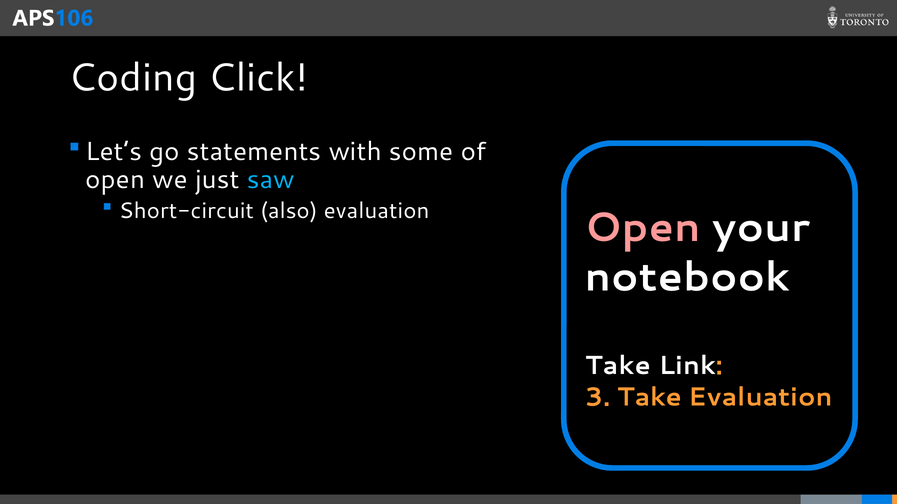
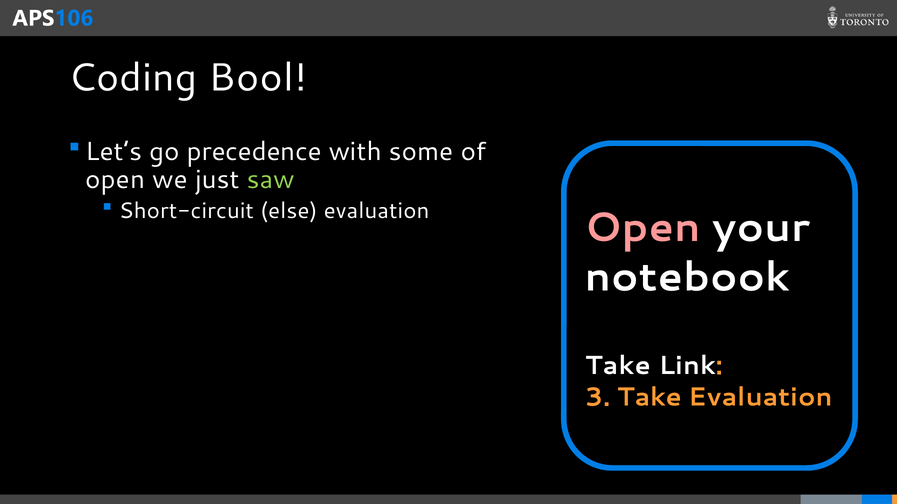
Click: Click -> Bool (258, 78)
statements: statements -> precedence (254, 152)
saw colour: light blue -> light green (271, 180)
also: also -> else (289, 211)
